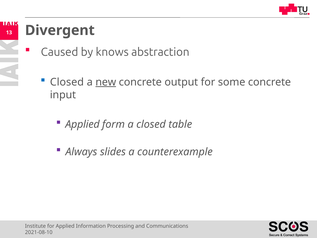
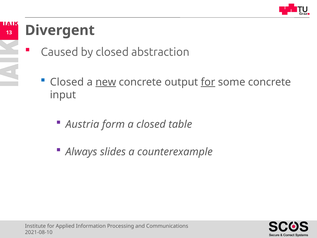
by knows: knows -> closed (112, 52)
for underline: none -> present (208, 82)
Applied: Applied -> Austria (82, 124)
